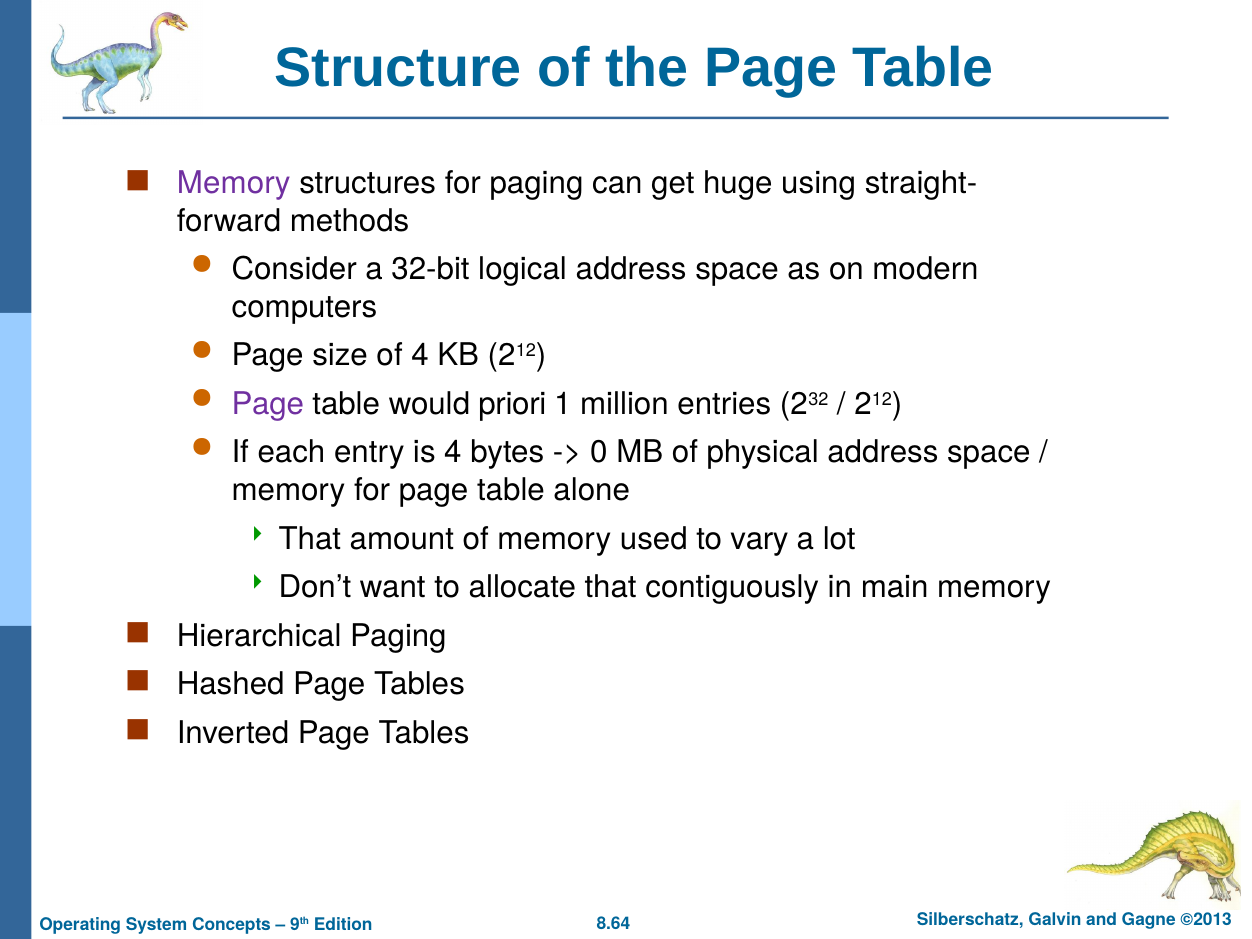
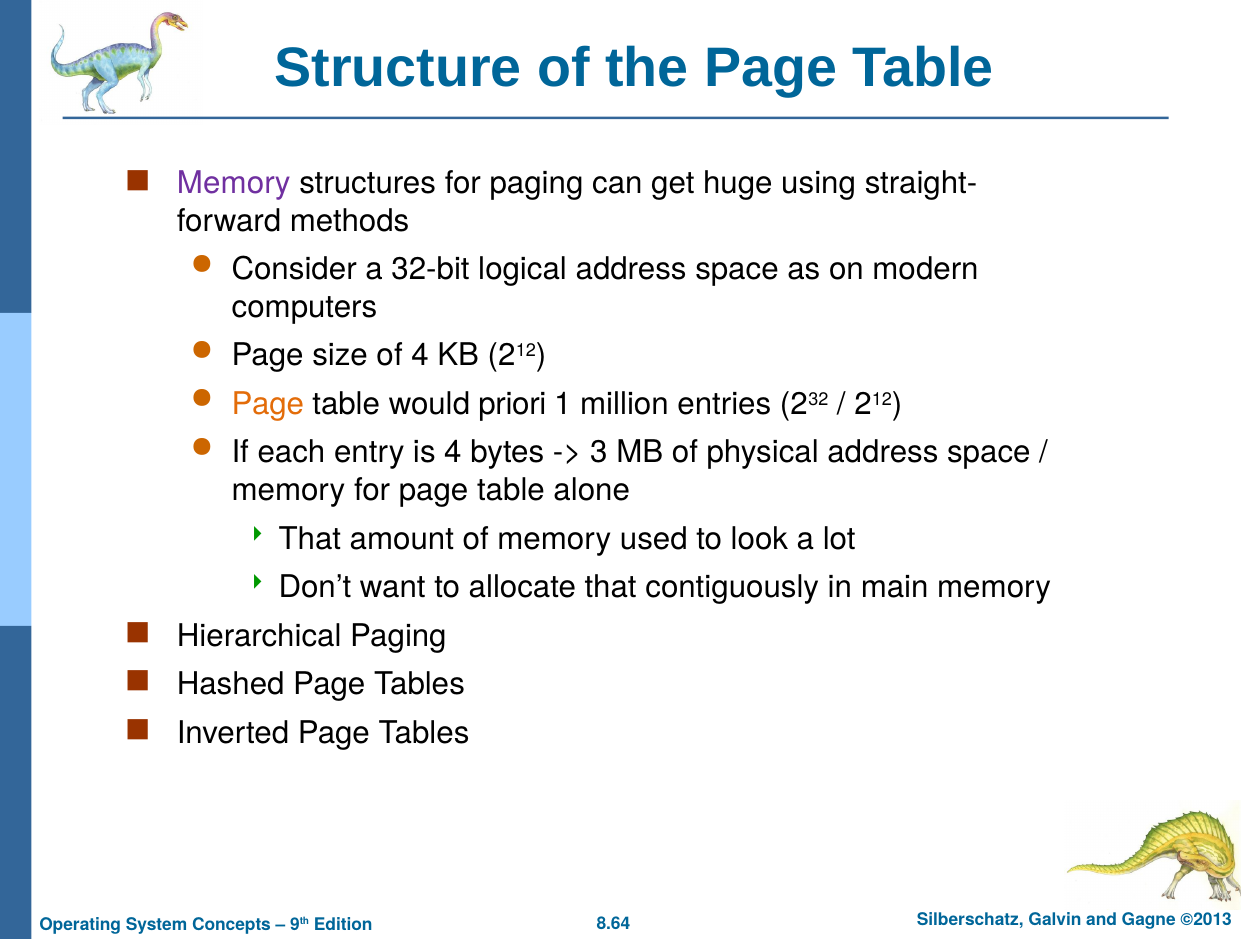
Page colour: purple -> orange (268, 404)
0: 0 -> 3 (599, 453)
vary: vary -> look (759, 539)
